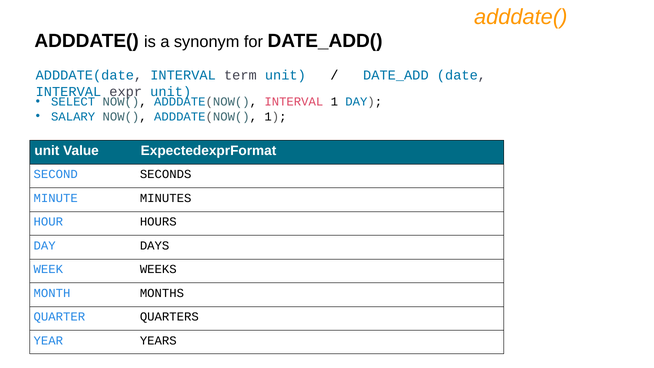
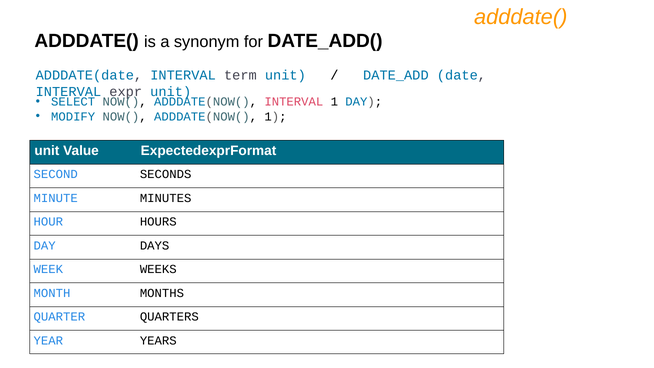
SALARY: SALARY -> MODIFY (73, 117)
